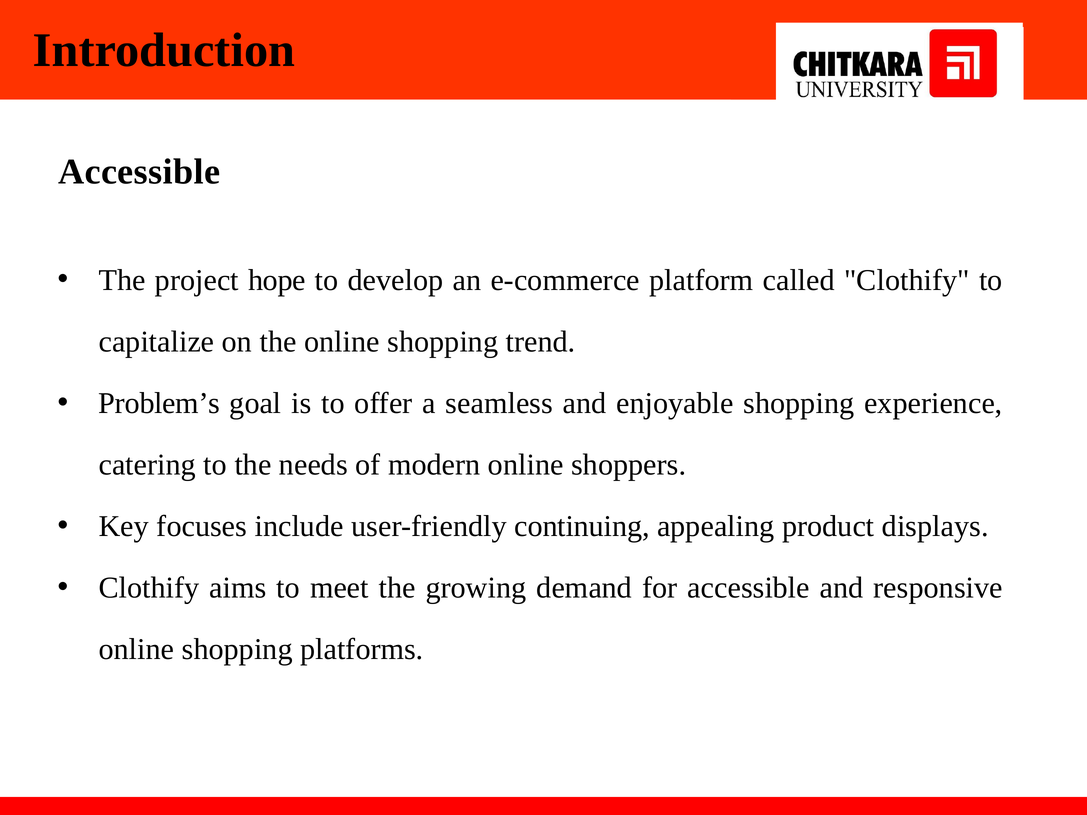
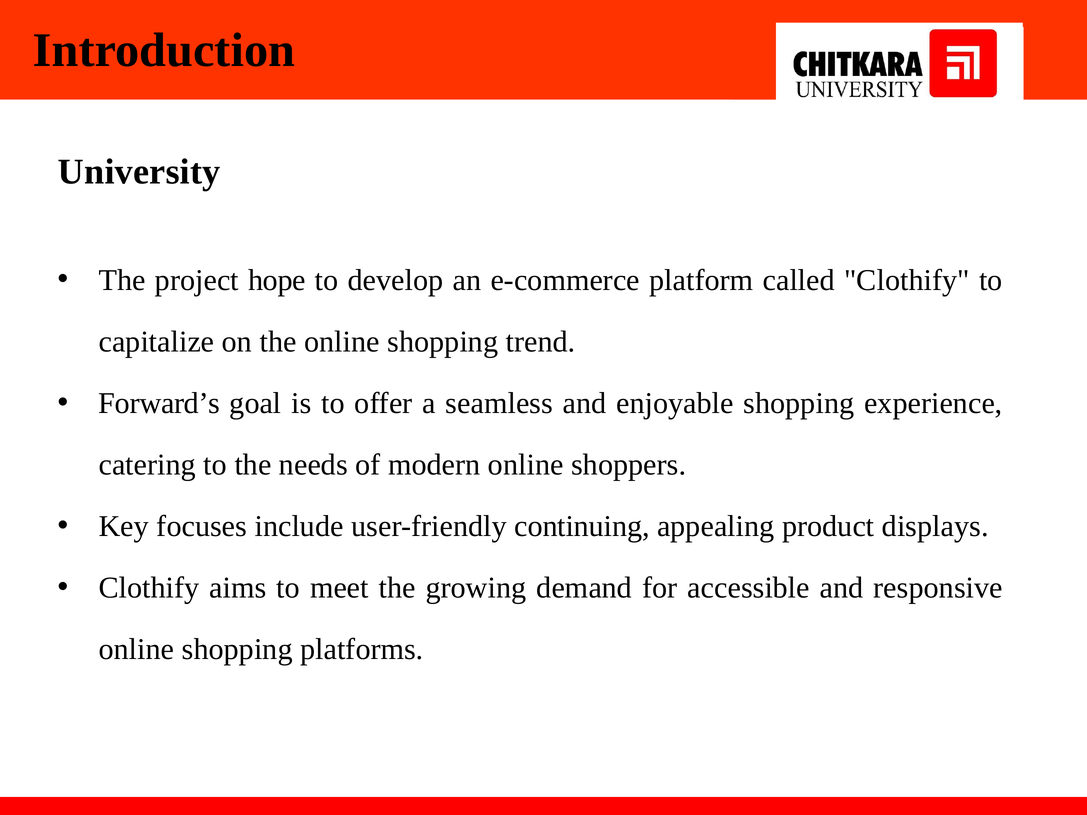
Accessible: Accessible -> University (139, 172)
Problem’s: Problem’s -> Forward’s (159, 403)
